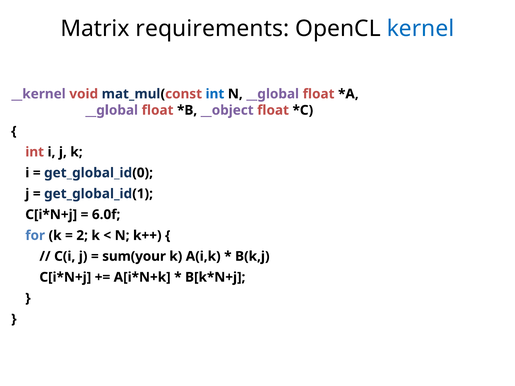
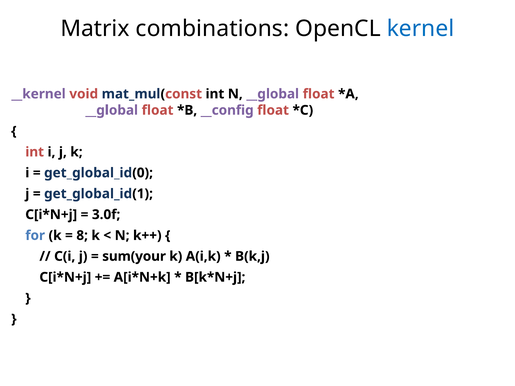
requirements: requirements -> combinations (212, 29)
int colour: blue -> black (215, 94)
__object: __object -> __config (227, 110)
6.0f: 6.0f -> 3.0f (106, 215)
2: 2 -> 8 (82, 236)
